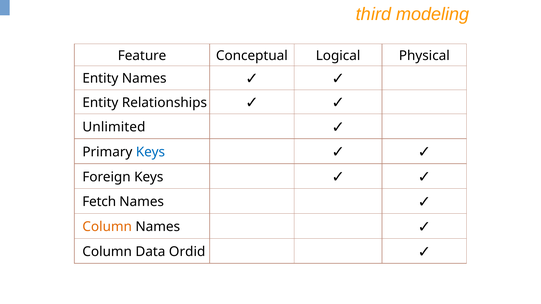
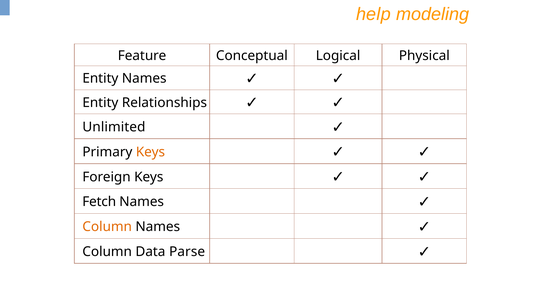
third: third -> help (373, 14)
Keys colour: blue -> orange (150, 152)
Ordid: Ordid -> Parse (187, 252)
